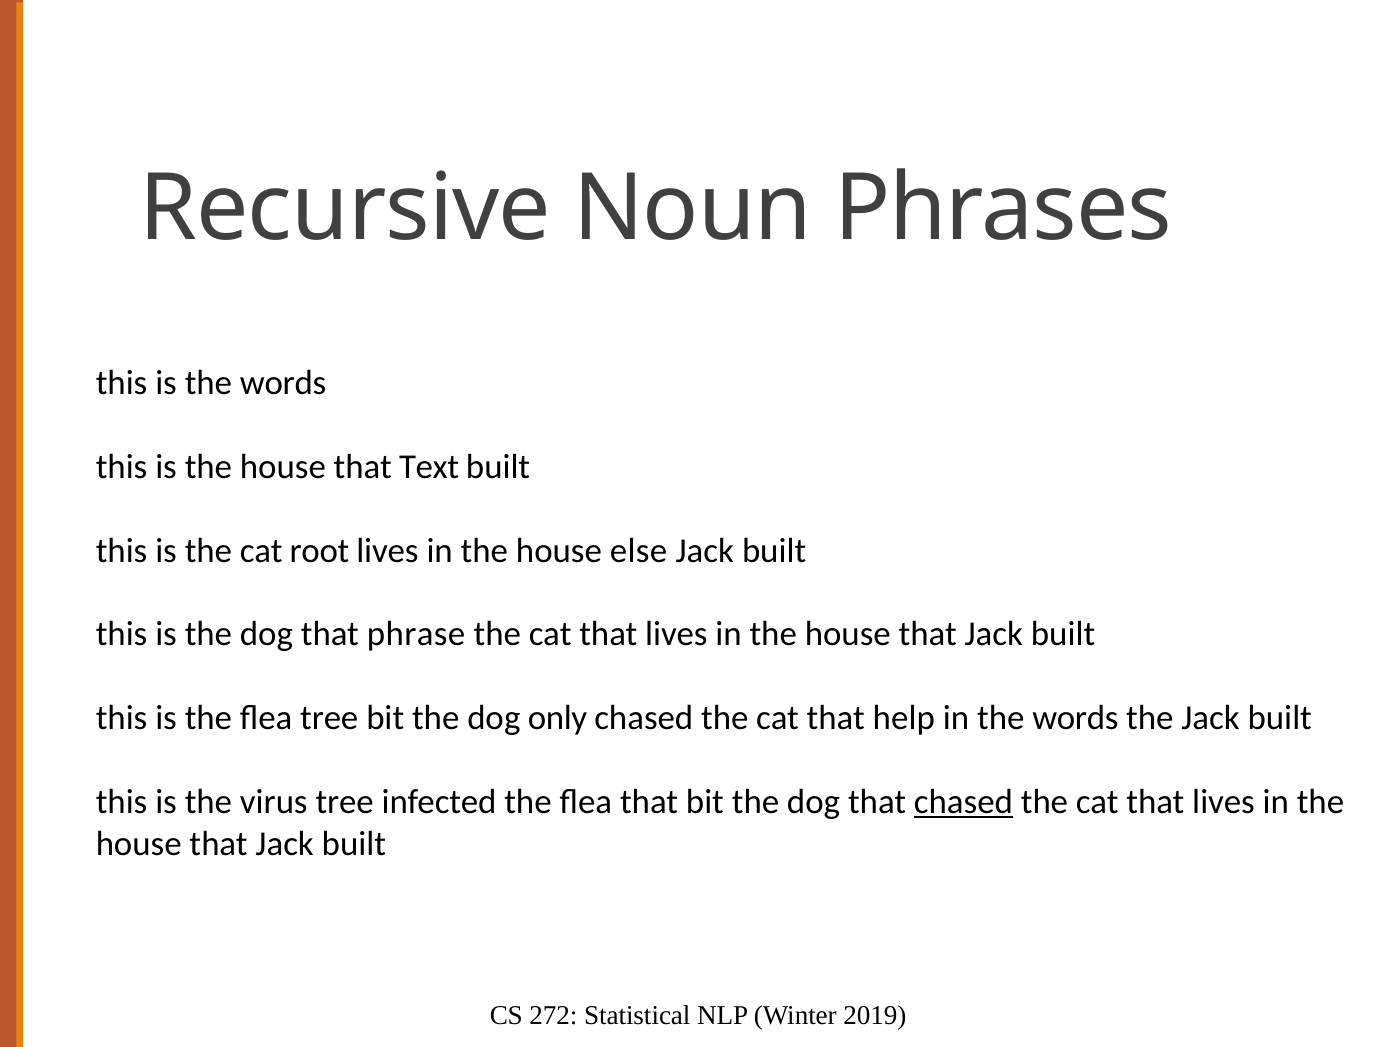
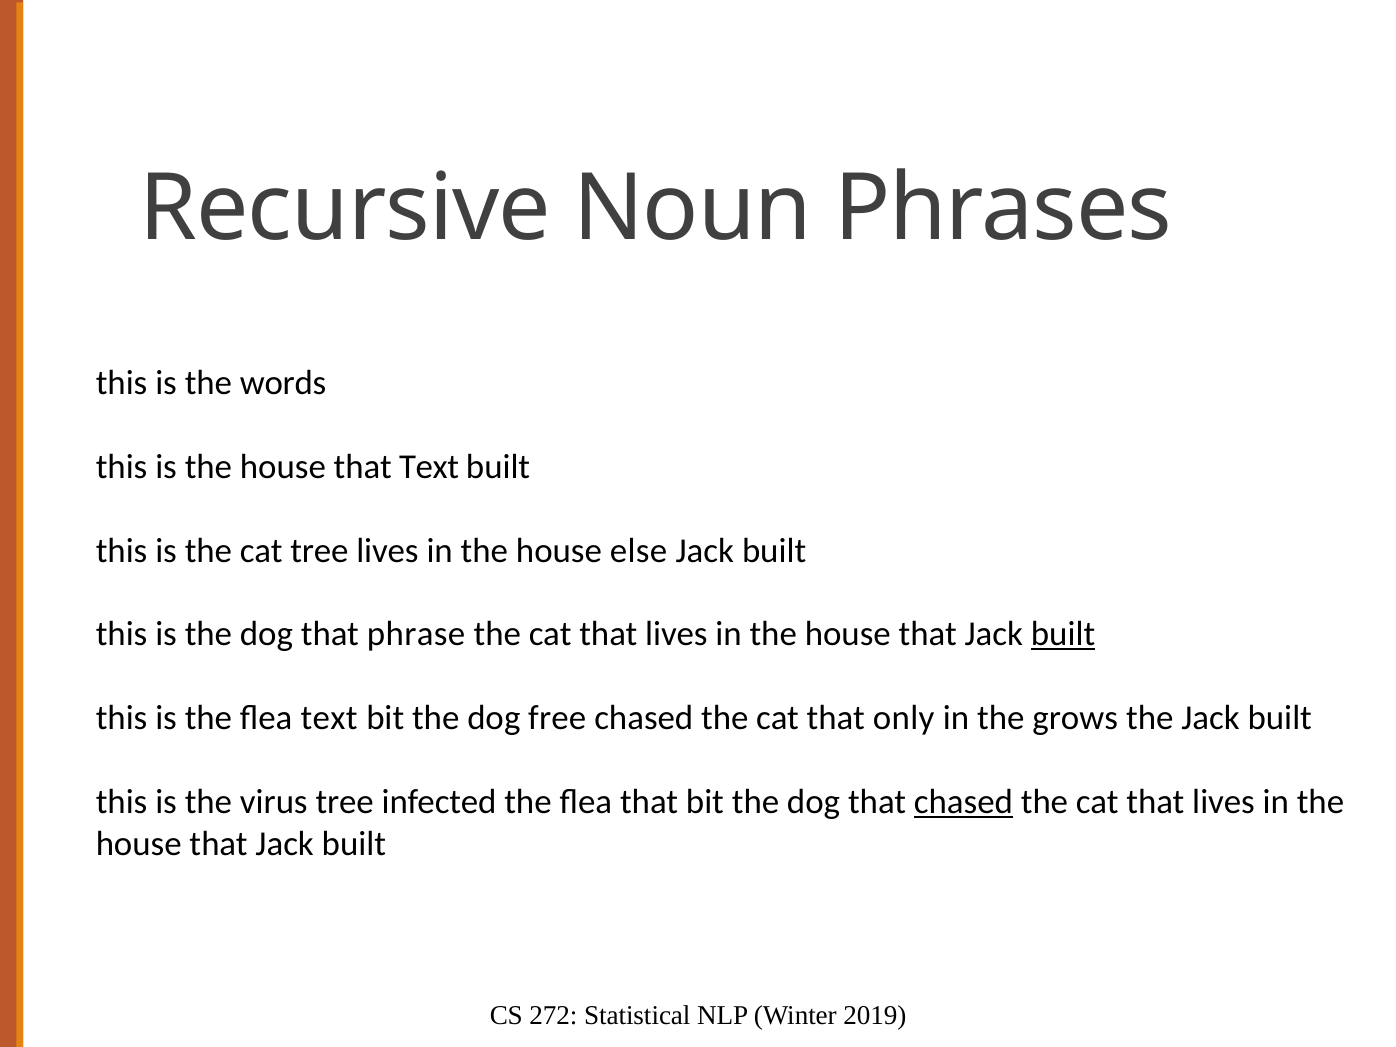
cat root: root -> tree (319, 551)
built underline: none -> present (1063, 634)
flea tree: tree -> text (329, 718)
only: only -> free (557, 718)
help: help -> only (904, 718)
in the words: words -> grows (1075, 718)
